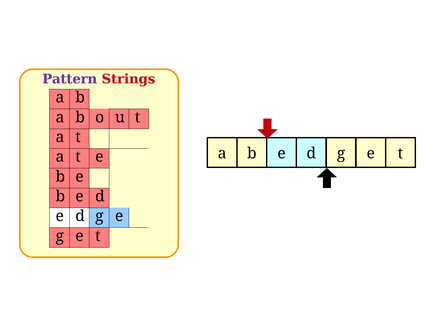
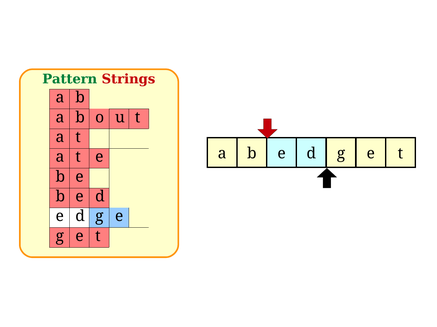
Pattern colour: purple -> green (70, 79)
